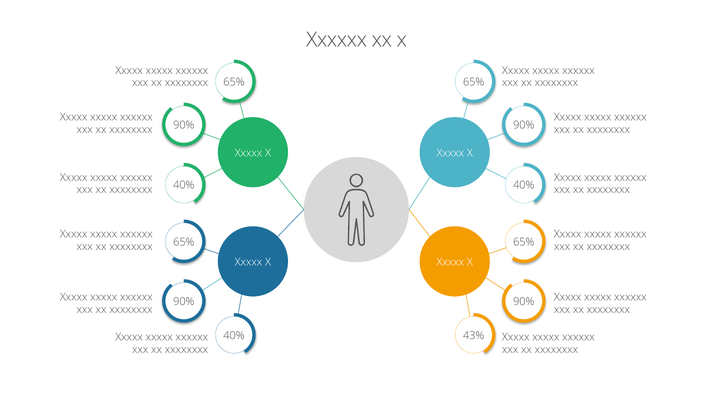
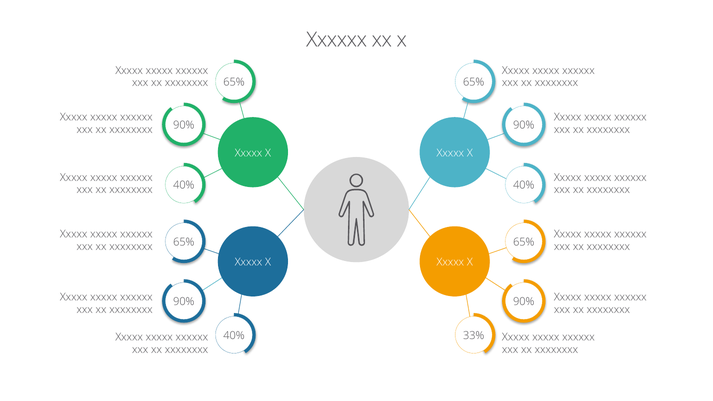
43%: 43% -> 33% (474, 336)
